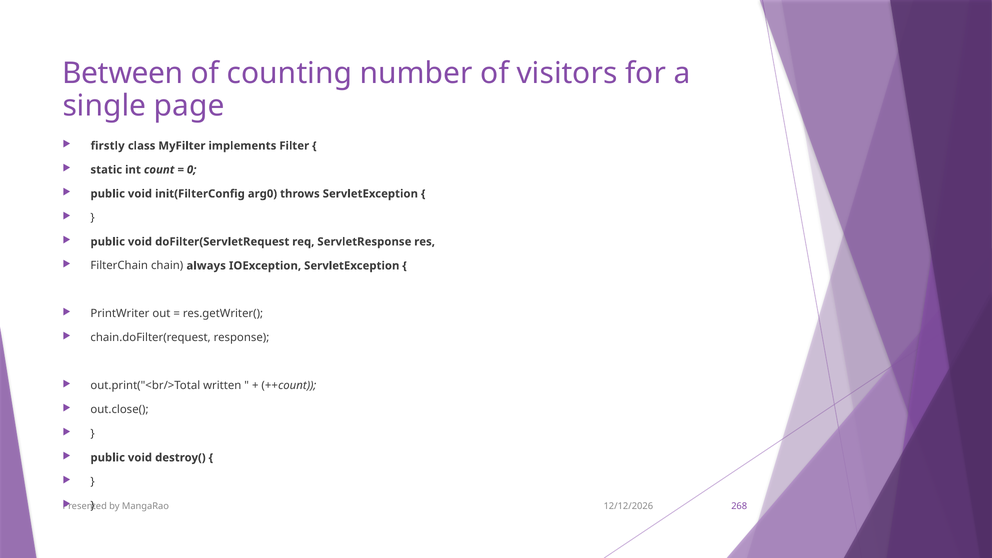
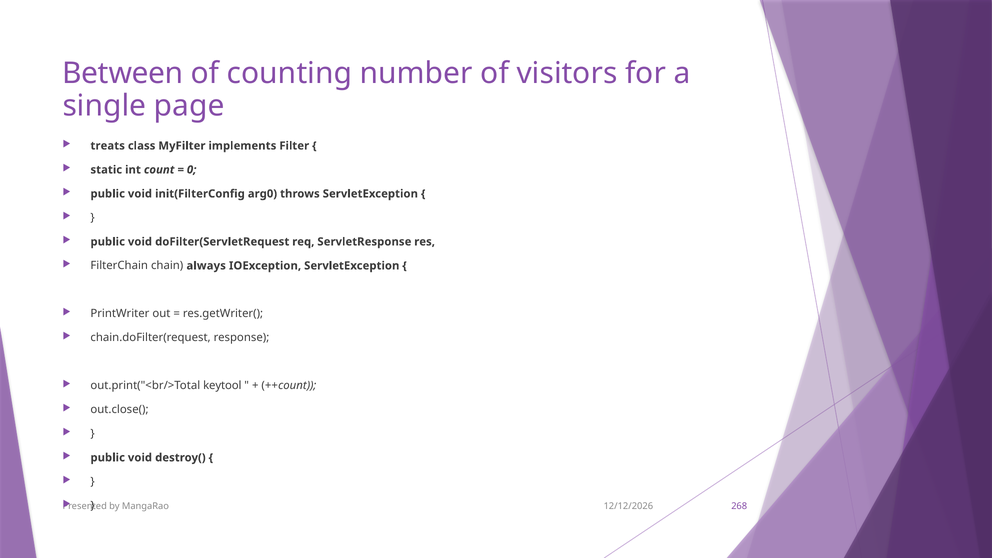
firstly: firstly -> treats (108, 146)
written: written -> keytool (222, 386)
